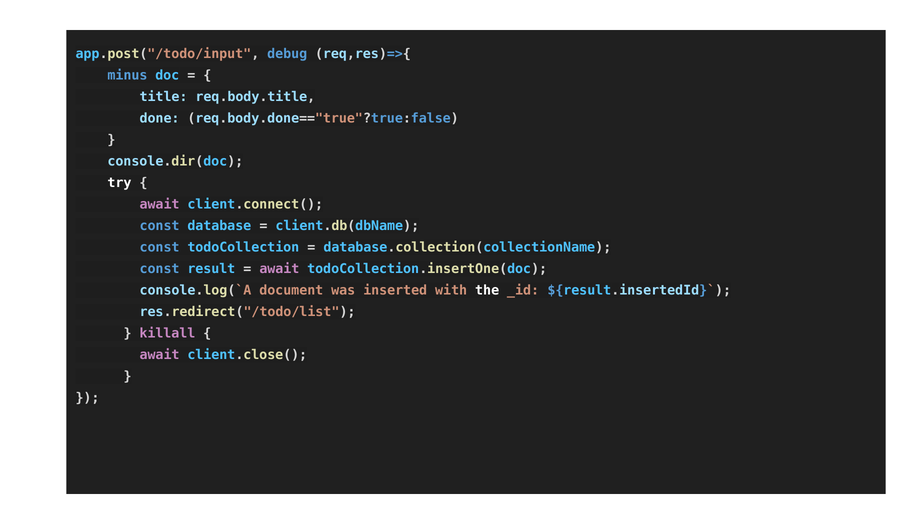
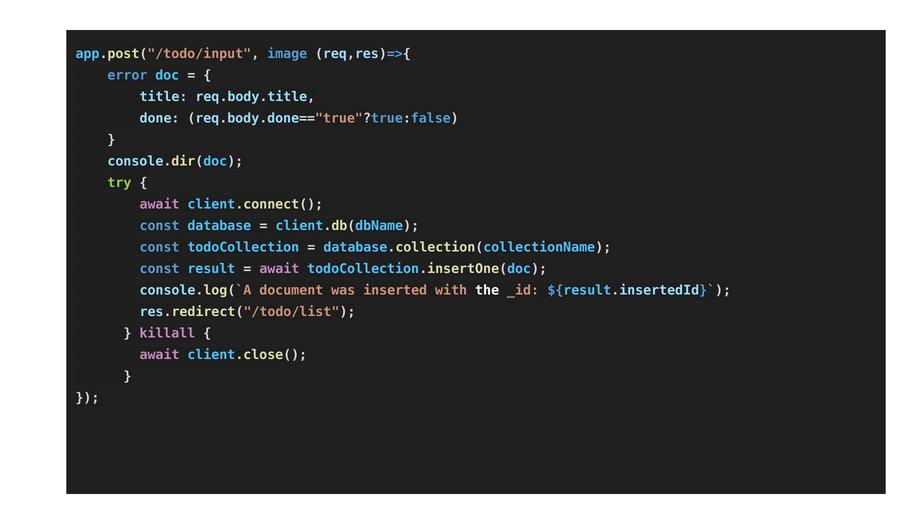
debug: debug -> image (287, 54)
minus: minus -> error (127, 75)
try colour: white -> light green (119, 183)
